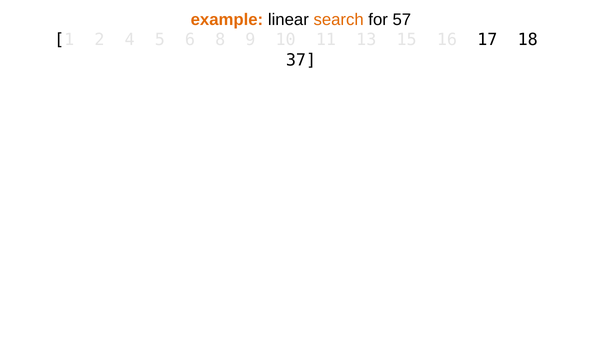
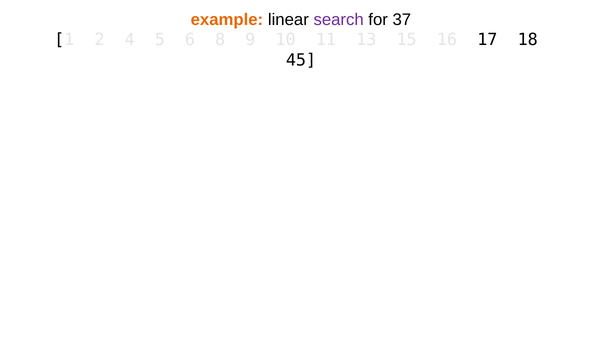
search colour: orange -> purple (339, 20)
57: 57 -> 37 (402, 20)
37: 37 -> 45 (301, 60)
